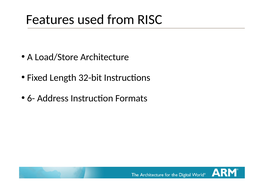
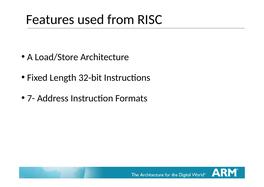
6-: 6- -> 7- (31, 98)
